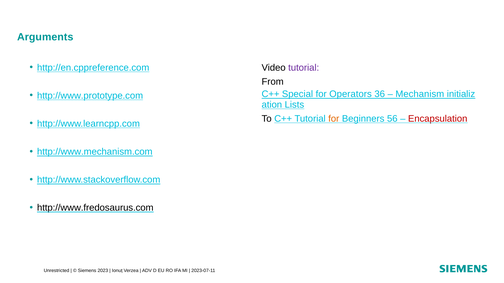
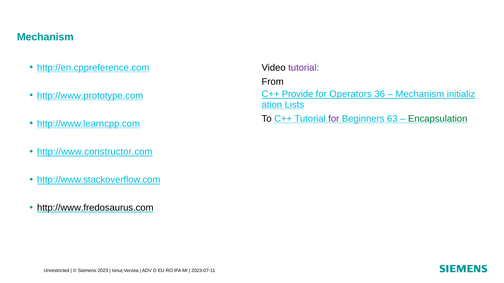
Arguments: Arguments -> Mechanism (45, 37)
Special: Special -> Provide (298, 94)
for colour: orange -> purple (334, 119)
56: 56 -> 63 (392, 119)
Encapsulation colour: red -> green (438, 119)
http://www.mechanism.com: http://www.mechanism.com -> http://www.constructor.com (95, 152)
